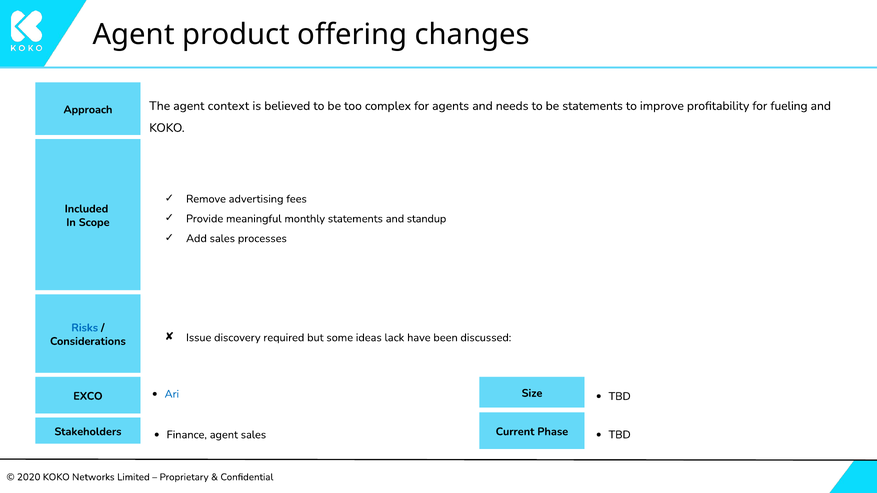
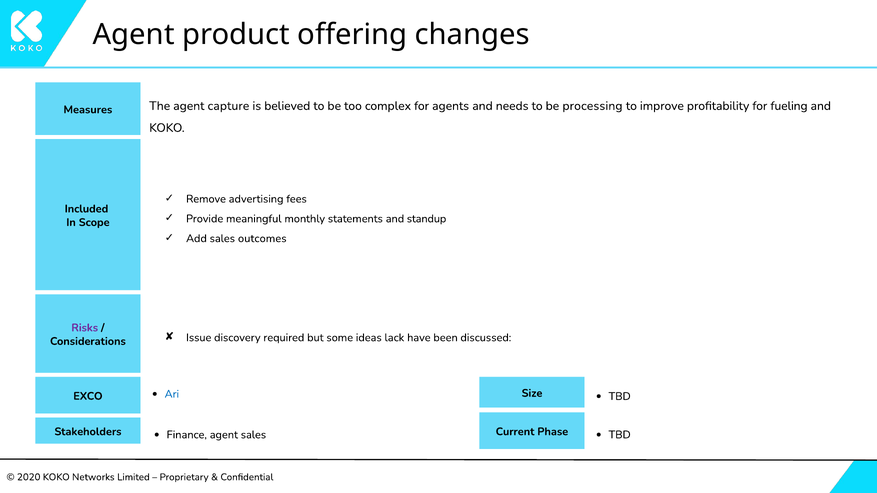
Approach: Approach -> Measures (88, 110)
context: context -> capture (228, 106)
be statements: statements -> processing (592, 106)
processes: processes -> outcomes (262, 239)
Risks colour: blue -> purple (85, 328)
